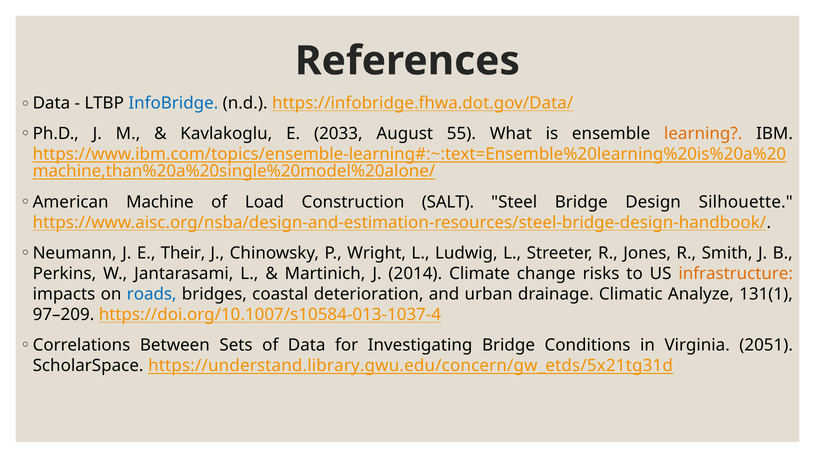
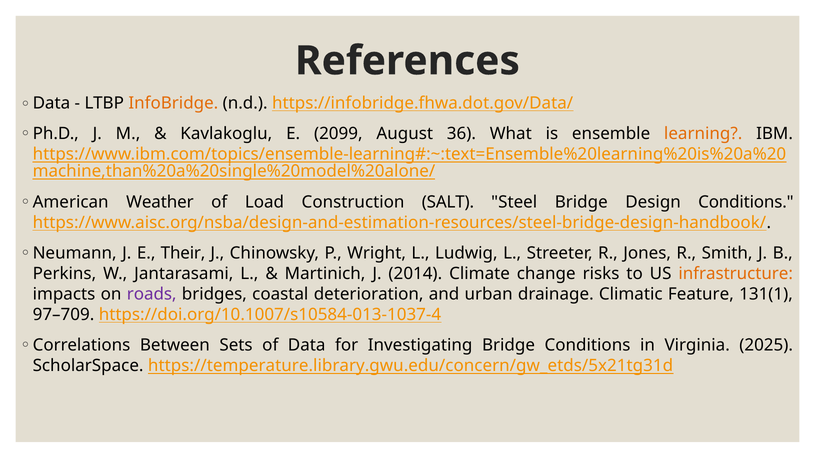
InfoBridge colour: blue -> orange (173, 103)
2033: 2033 -> 2099 (338, 134)
55: 55 -> 36 (461, 134)
Machine: Machine -> Weather (160, 202)
Design Silhouette: Silhouette -> Conditions (746, 202)
roads colour: blue -> purple (152, 294)
Analyze: Analyze -> Feature (701, 294)
97–209: 97–209 -> 97–709 (63, 315)
2051: 2051 -> 2025 (766, 346)
https://understand.library.gwu.edu/concern/gw_etds/5x21tg31d: https://understand.library.gwu.edu/concern/gw_etds/5x21tg31d -> https://temperature.library.gwu.edu/concern/gw_etds/5x21tg31d (411, 366)
